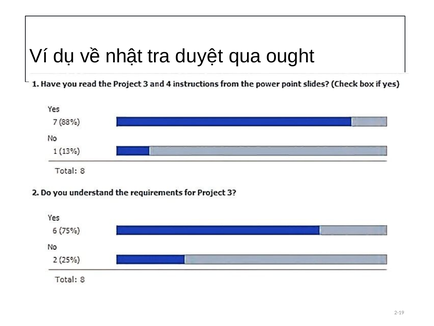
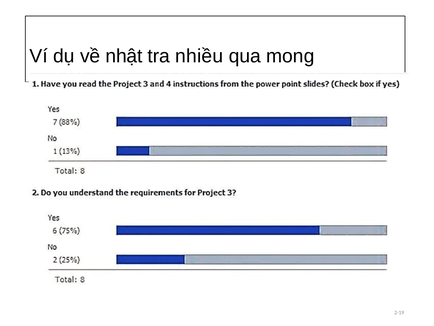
duyệt: duyệt -> nhiều (199, 56)
ought: ought -> mong (290, 56)
